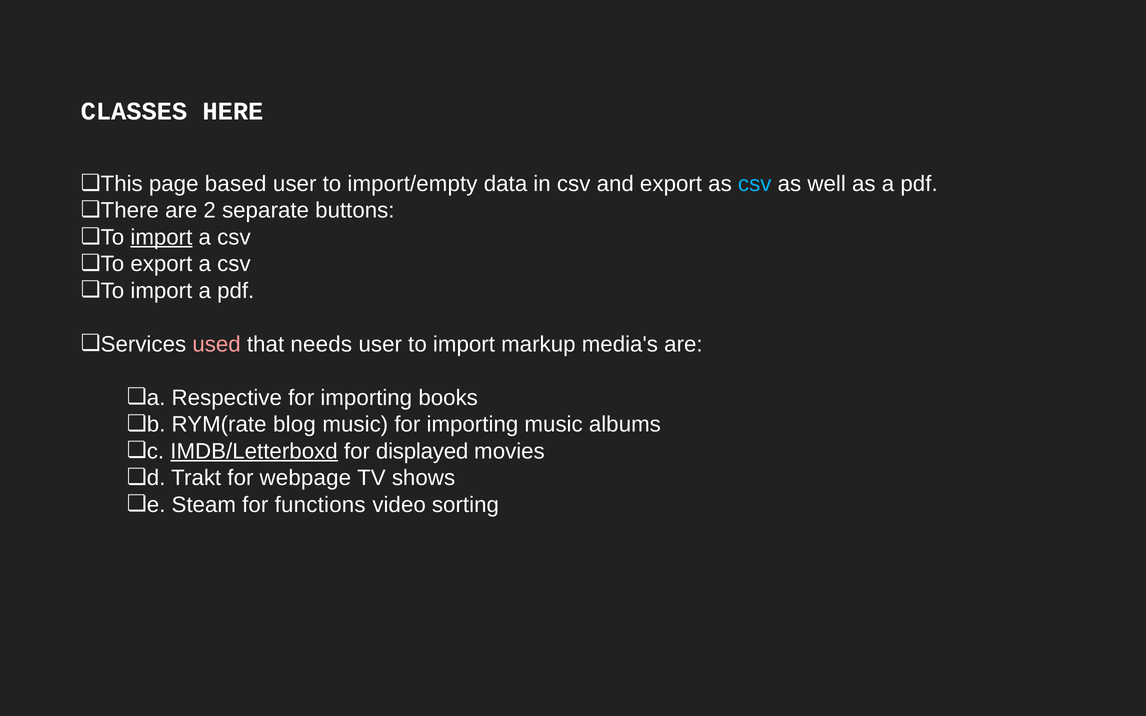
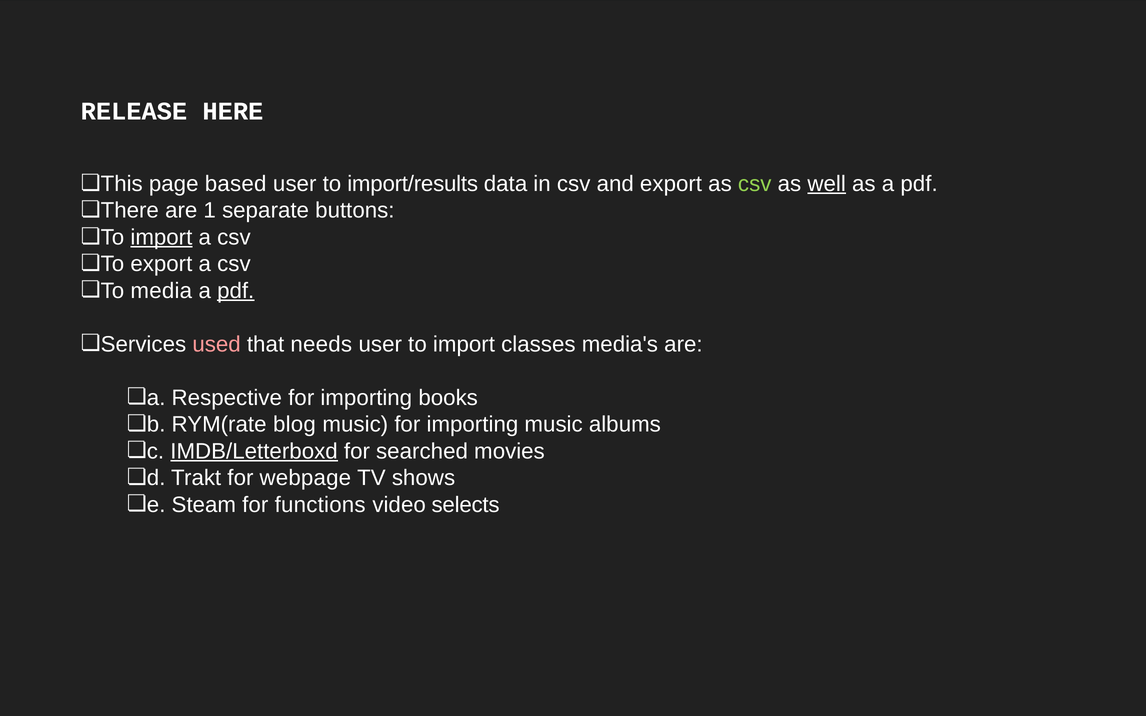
CLASSES: CLASSES -> RELEASE (134, 111)
import/empty: import/empty -> import/results (413, 184)
csv colour: light blue -> light green (755, 184)
well underline: none -> present (827, 184)
2: 2 -> 1 (210, 211)
import: import -> media (161, 291)
pdf underline: none -> present (236, 291)
markup: markup -> classes (538, 344)
displayed: displayed -> searched (422, 451)
sorting: sorting -> selects (466, 505)
